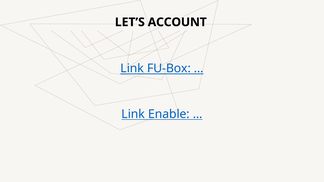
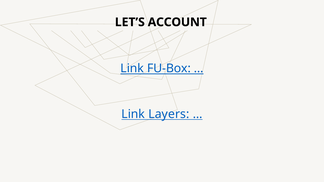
Enable: Enable -> Layers (169, 114)
